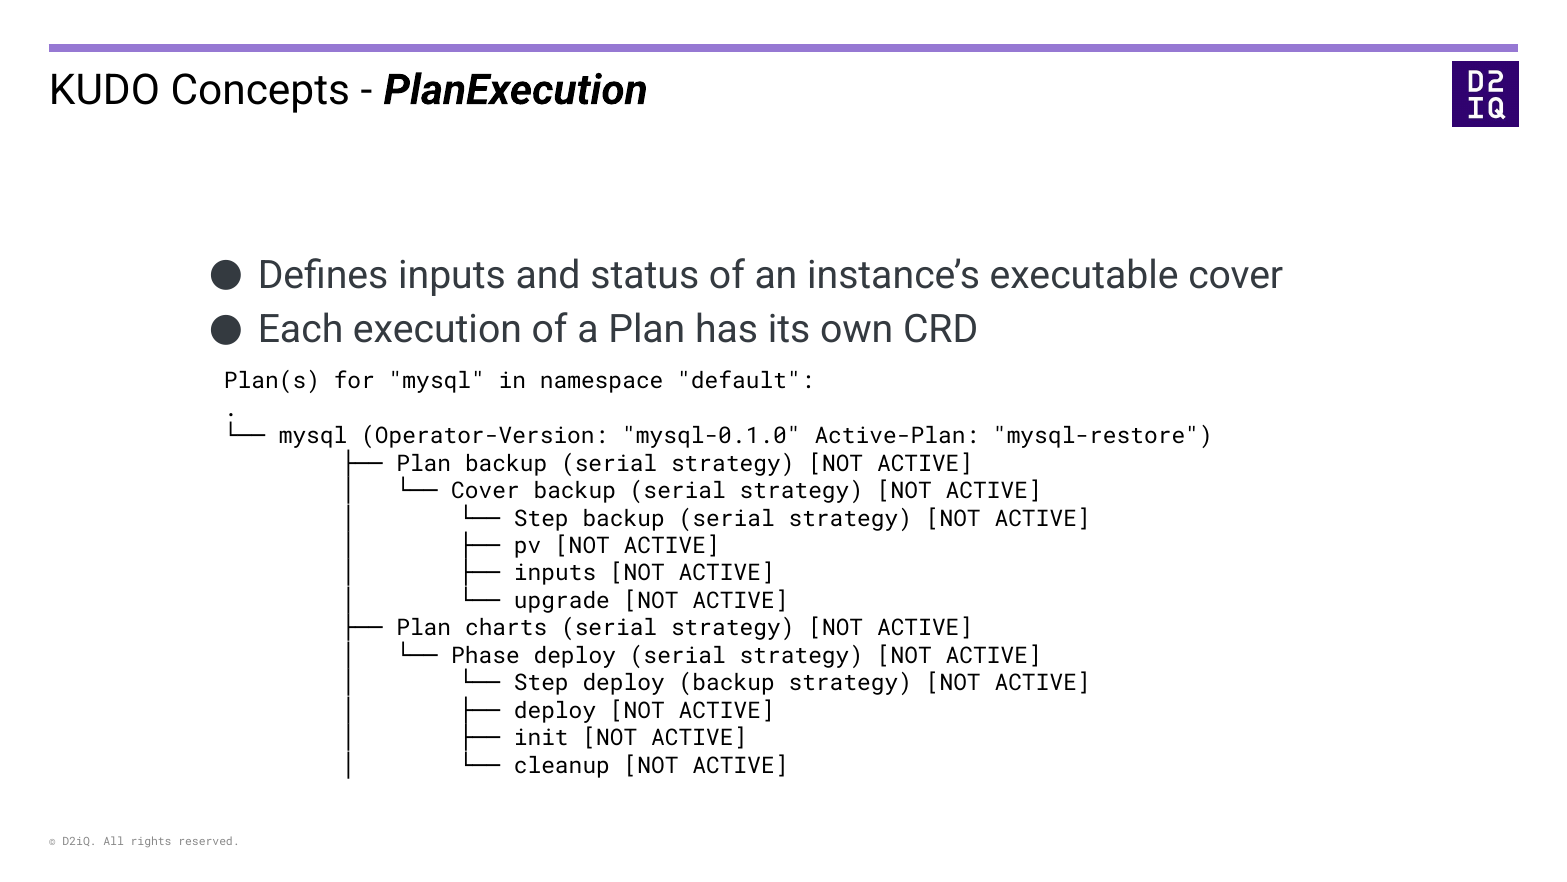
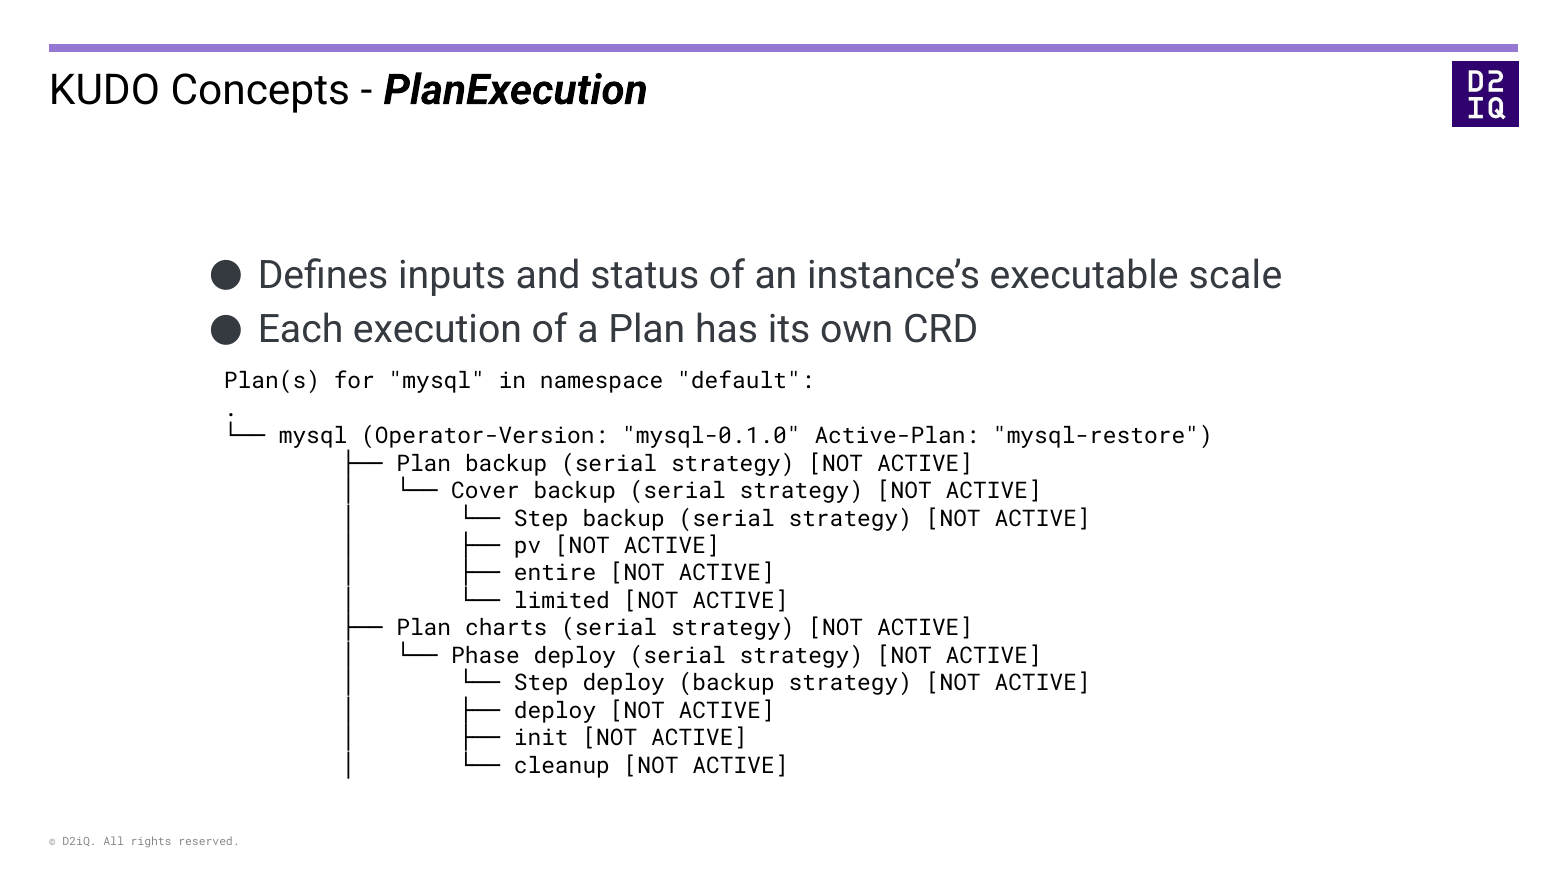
executable cover: cover -> scale (1235, 275)
inputs: inputs -> entire (555, 573)
upgrade: upgrade -> limited (562, 600)
